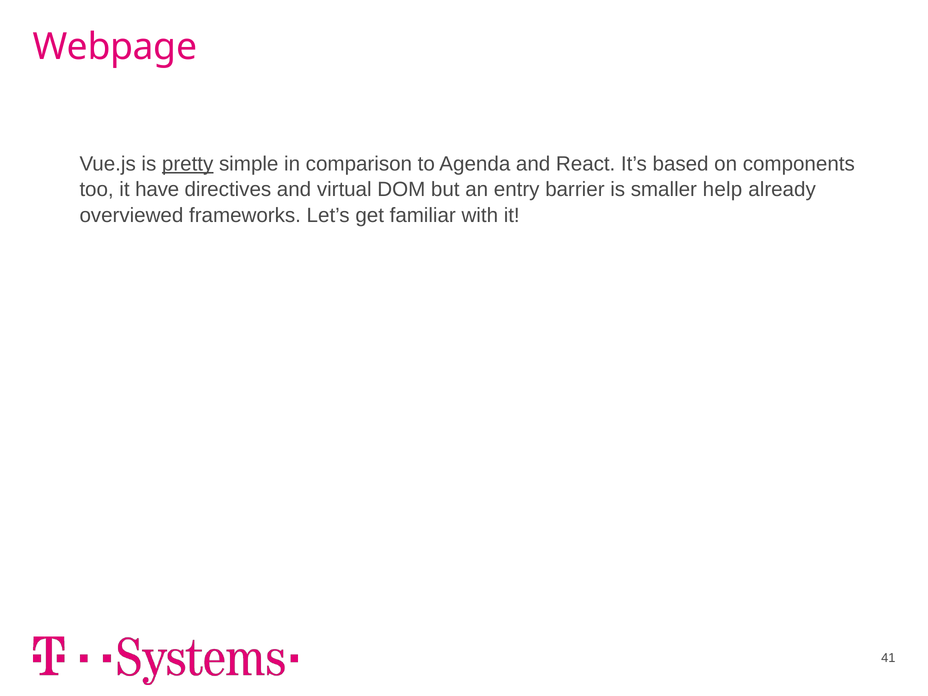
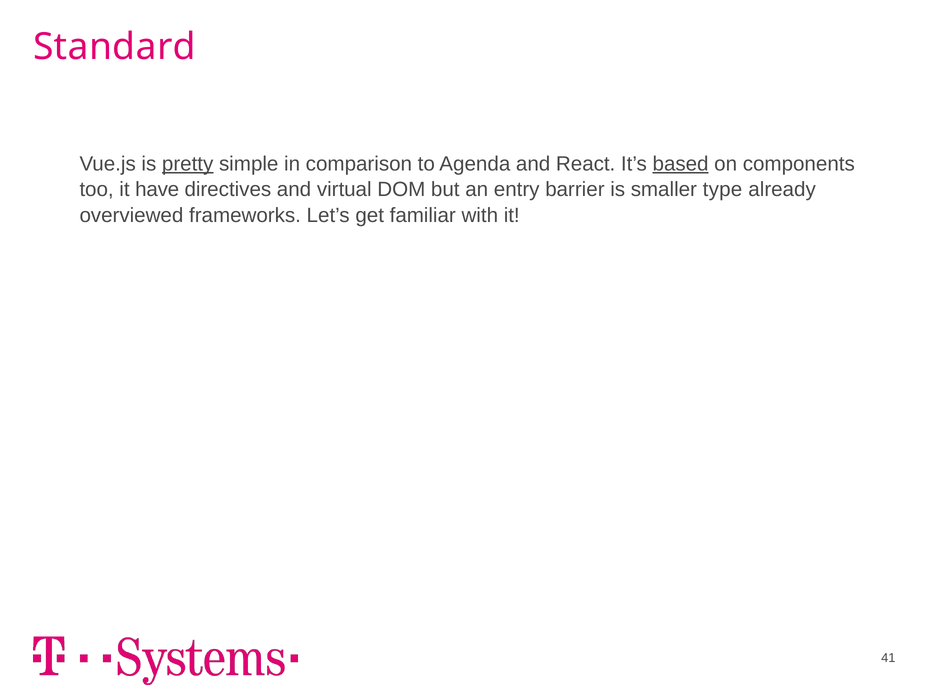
Webpage: Webpage -> Standard (114, 47)
based underline: none -> present (681, 164)
help: help -> type (723, 190)
